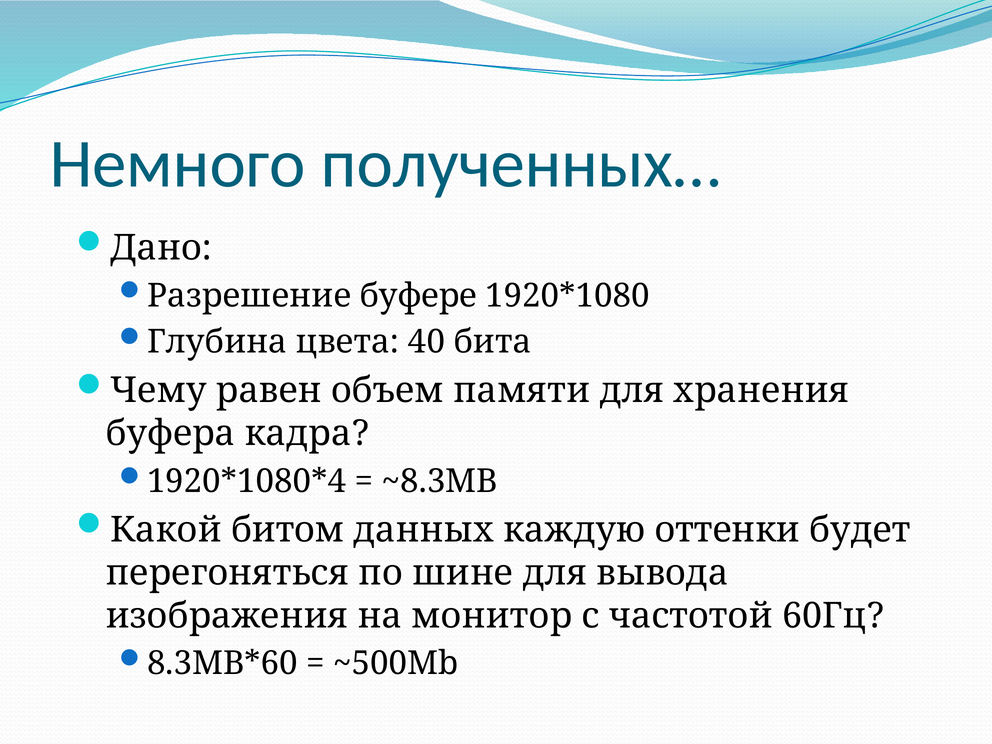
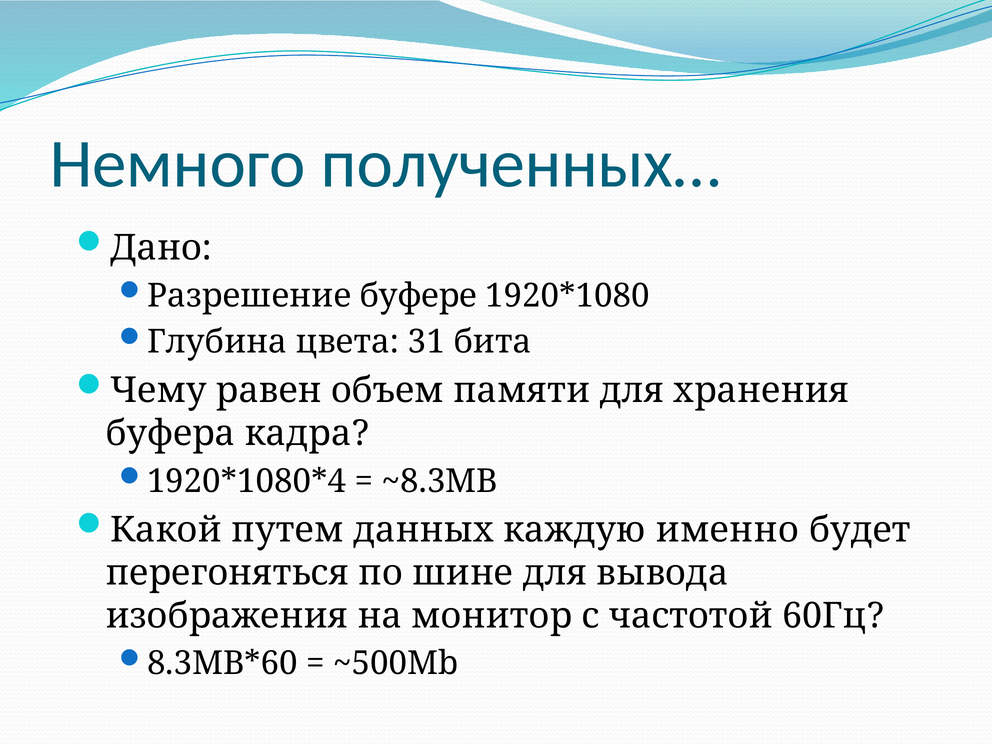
40: 40 -> 31 (426, 342)
битом: битом -> путем (287, 530)
оттенки: оттенки -> именно (727, 530)
